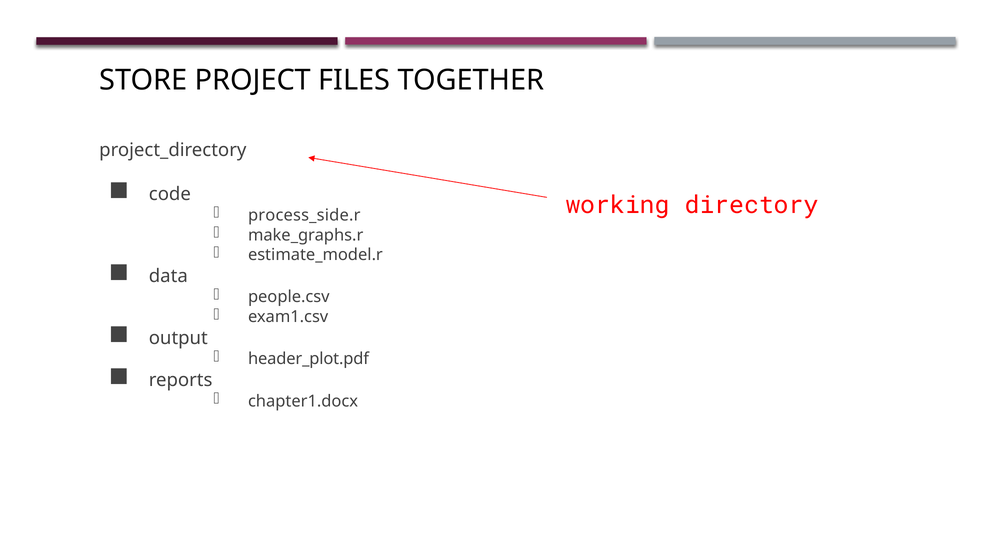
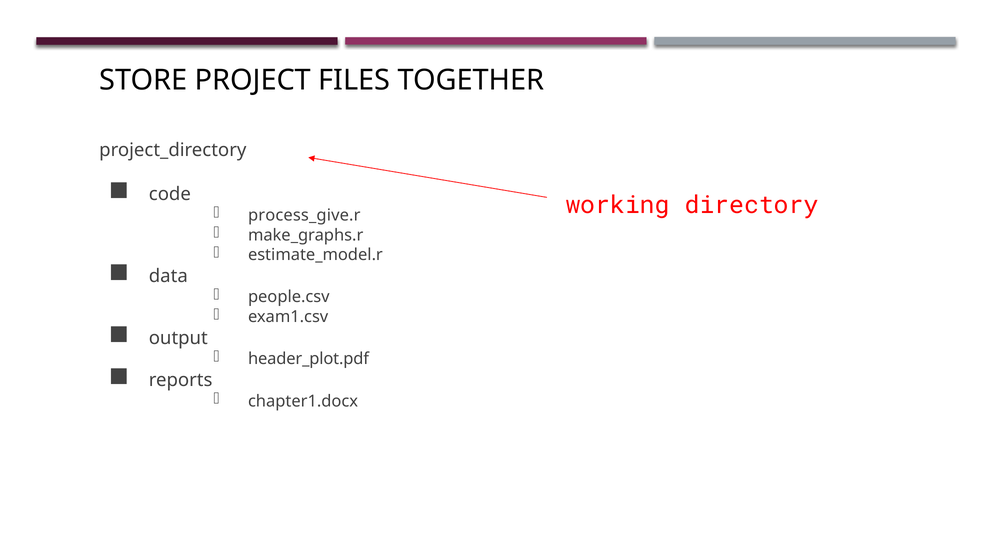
process_side.r: process_side.r -> process_give.r (304, 215)
